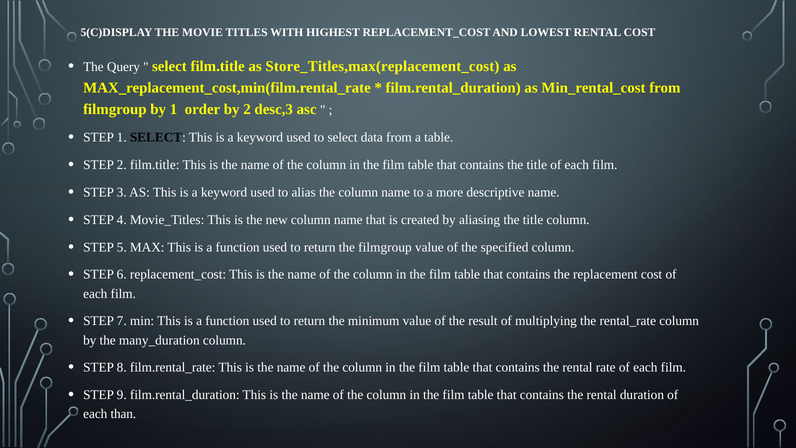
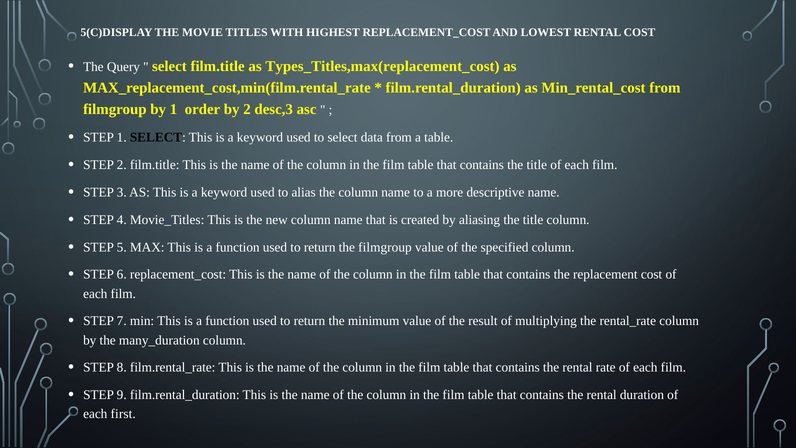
Store_Titles,max(replacement_cost: Store_Titles,max(replacement_cost -> Types_Titles,max(replacement_cost (383, 66)
than: than -> first (123, 414)
